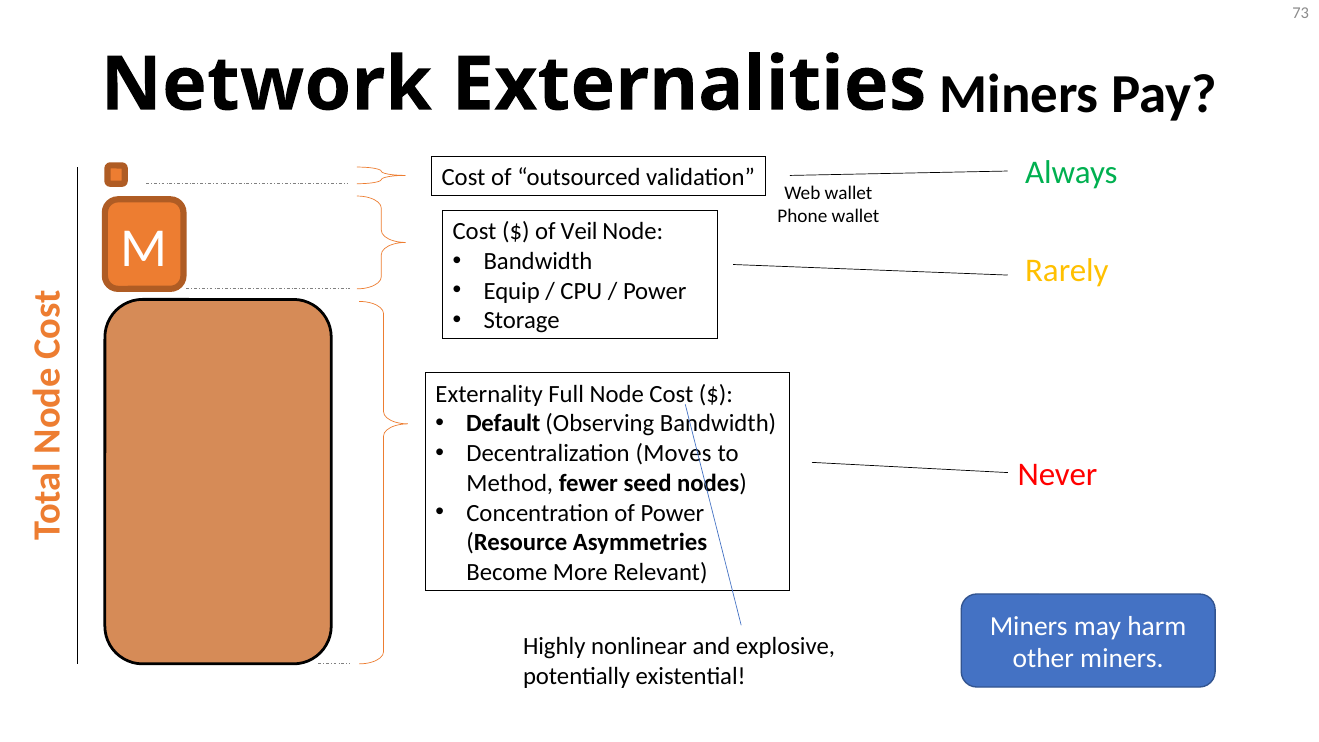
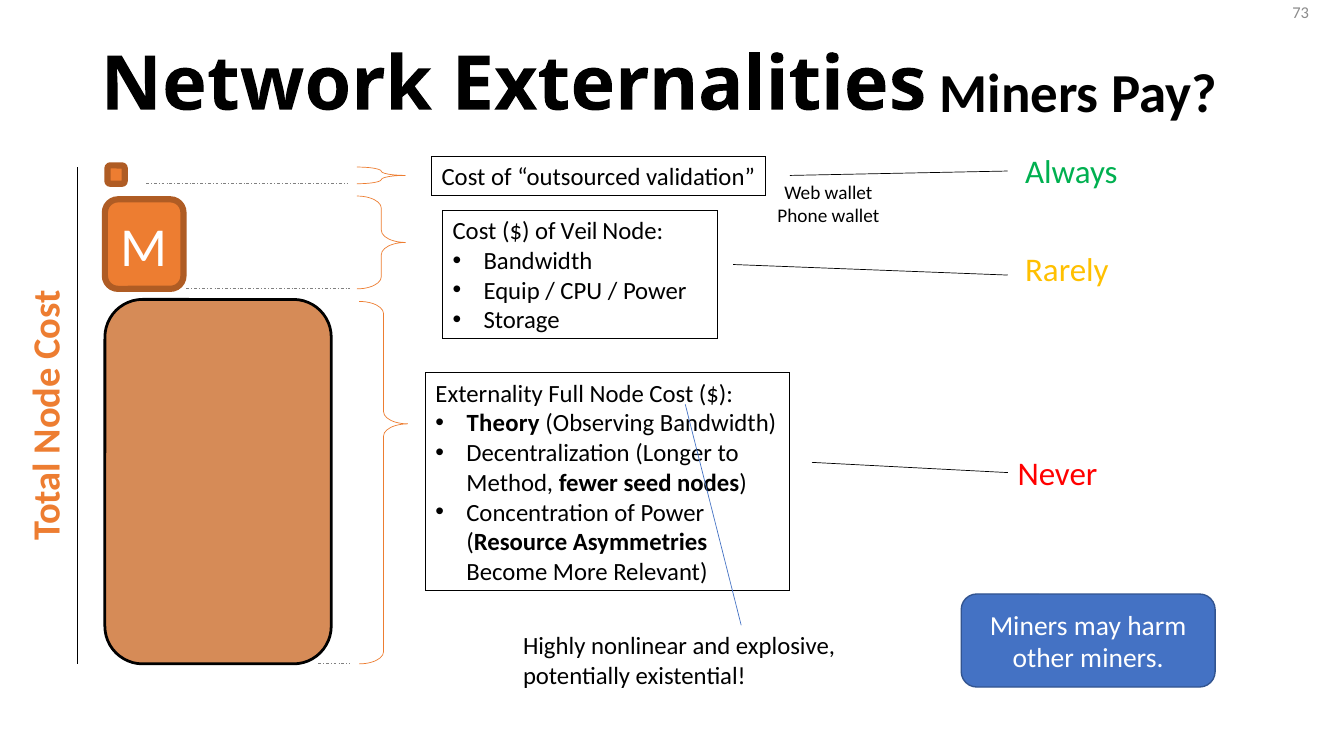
Default: Default -> Theory (503, 424)
Moves: Moves -> Longer (674, 453)
